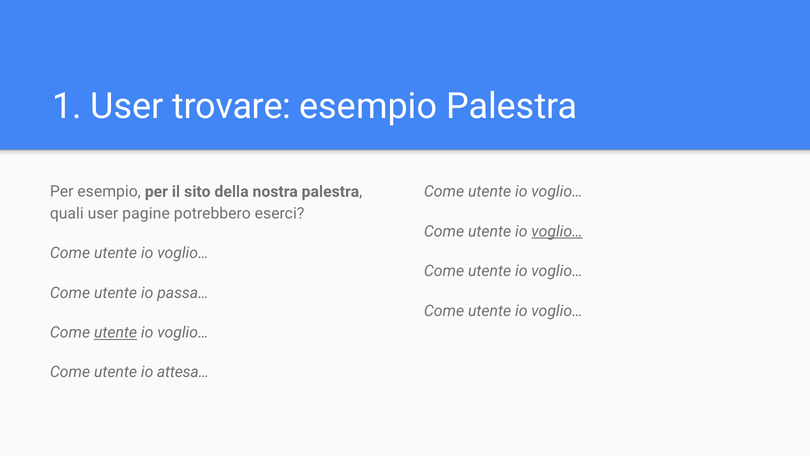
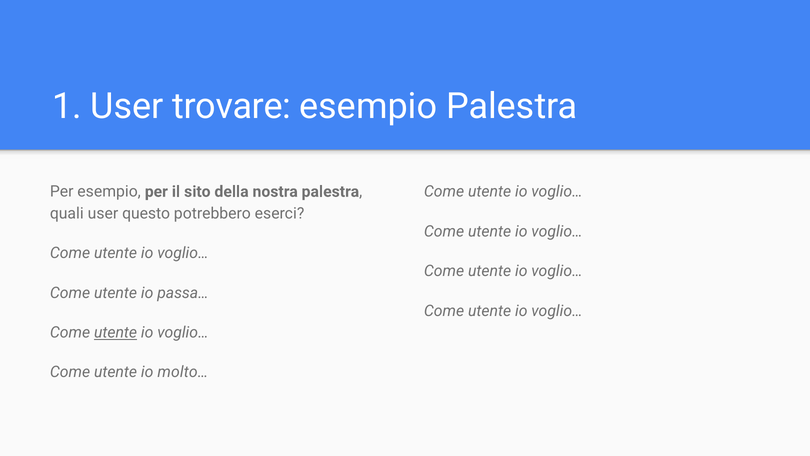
pagine: pagine -> questo (146, 213)
voglio… underline: present -> none (557, 231)
attesa…: attesa… -> molto… (183, 372)
